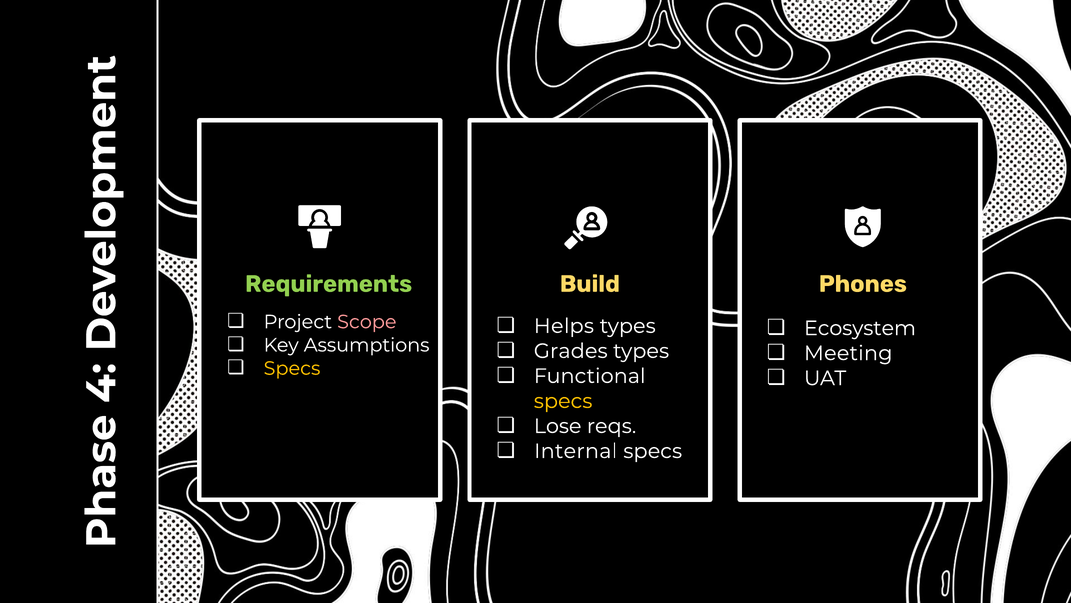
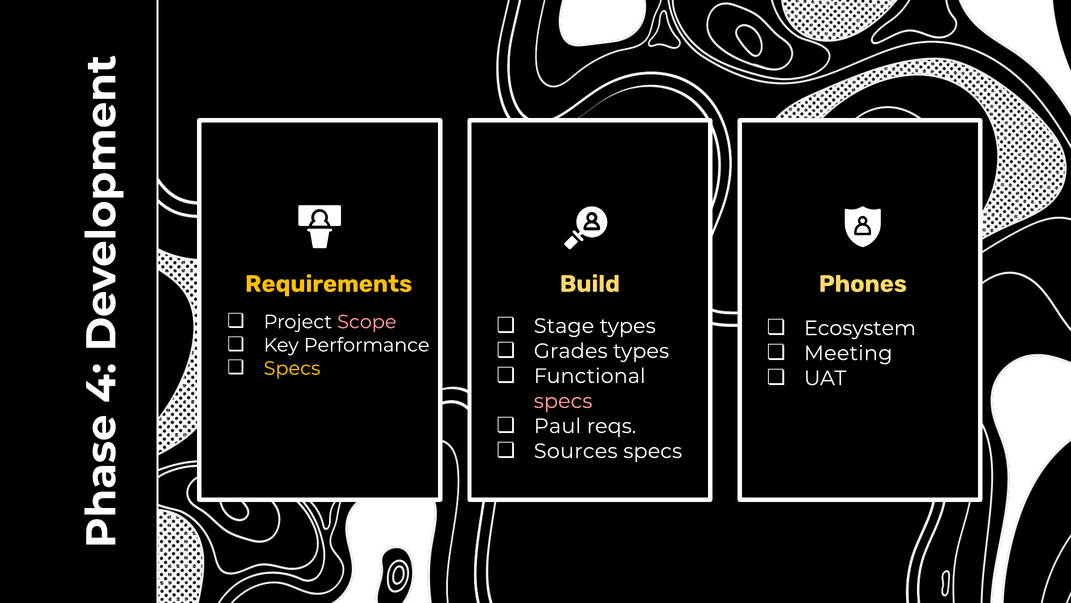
Requirements colour: light green -> yellow (329, 284)
Helps: Helps -> Stage (564, 326)
Assumptions: Assumptions -> Performance (367, 345)
specs colour: yellow -> pink (563, 401)
Lose: Lose -> Paul (557, 426)
Internal: Internal -> Sources (576, 451)
